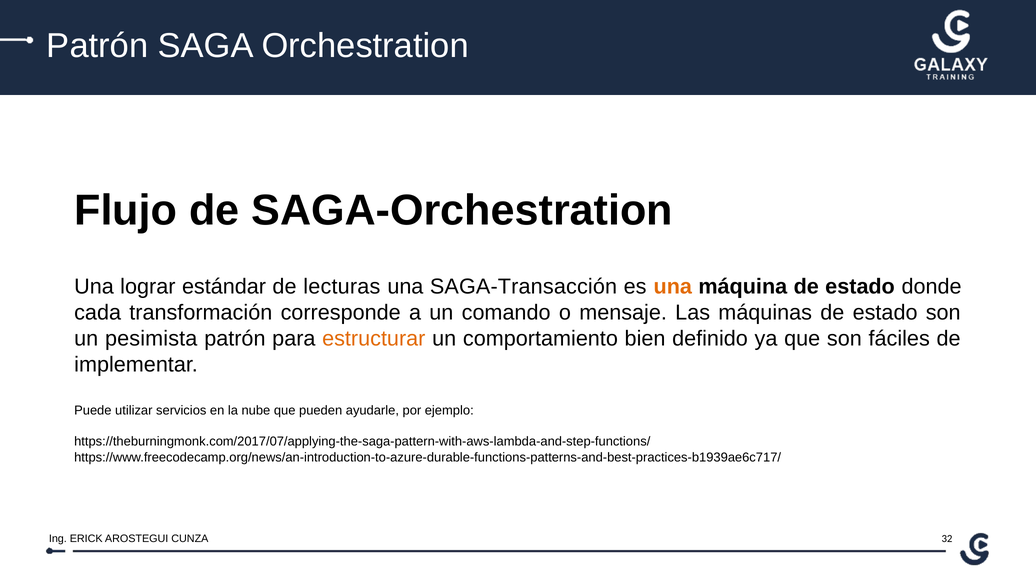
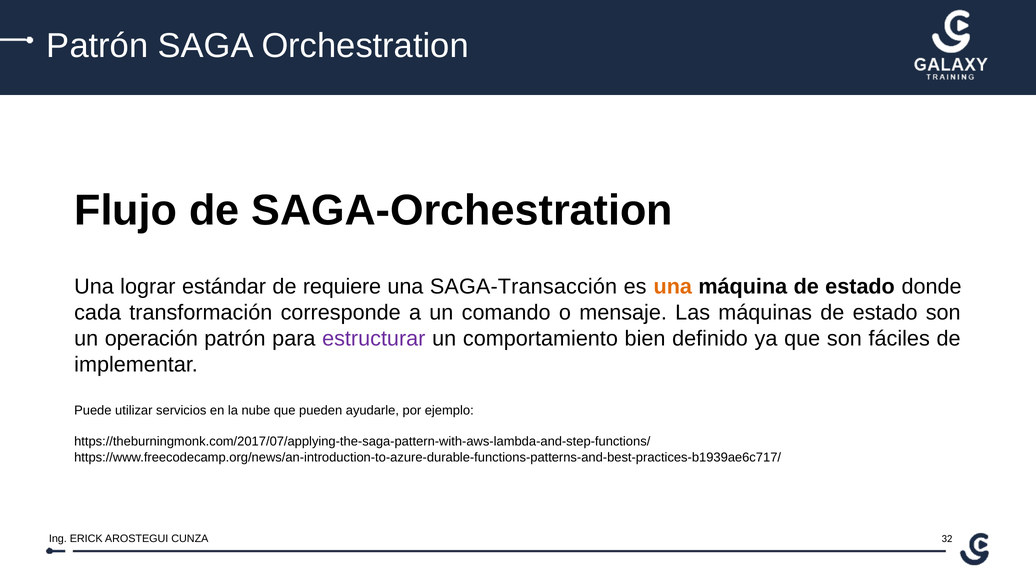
lecturas: lecturas -> requiere (342, 287)
pesimista: pesimista -> operación (151, 339)
estructurar colour: orange -> purple (374, 339)
